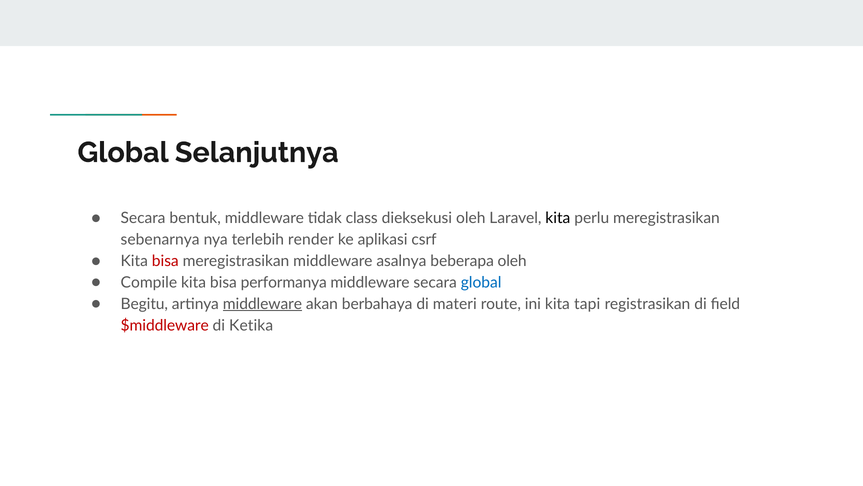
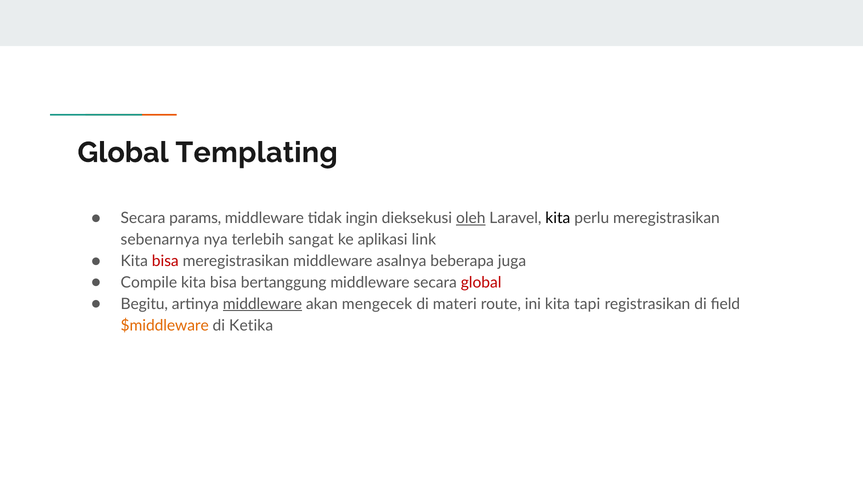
Selanjutnya: Selanjutnya -> Templating (257, 152)
bentuk: bentuk -> params (195, 218)
class: class -> ingin (362, 218)
oleh underline: none -> present (471, 218)
render: render -> sangat (311, 239)
csrf: csrf -> link (424, 239)
beberapa oleh: oleh -> juga (512, 261)
performanya: performanya -> bertanggung (284, 282)
global colour: blue -> red (481, 282)
berbahaya: berbahaya -> mengecek (377, 304)
$middleware colour: red -> orange (165, 325)
